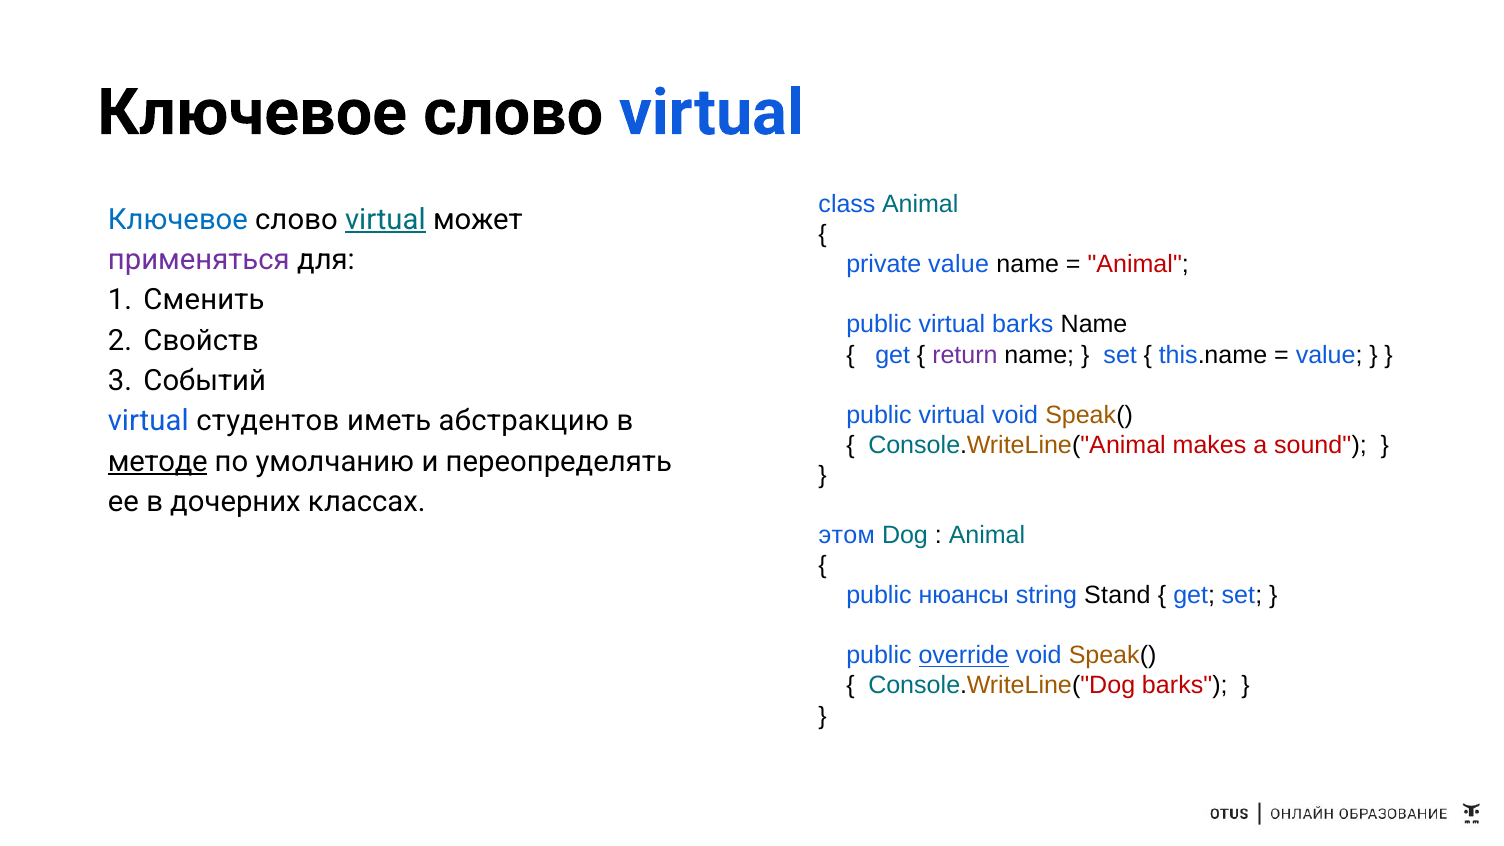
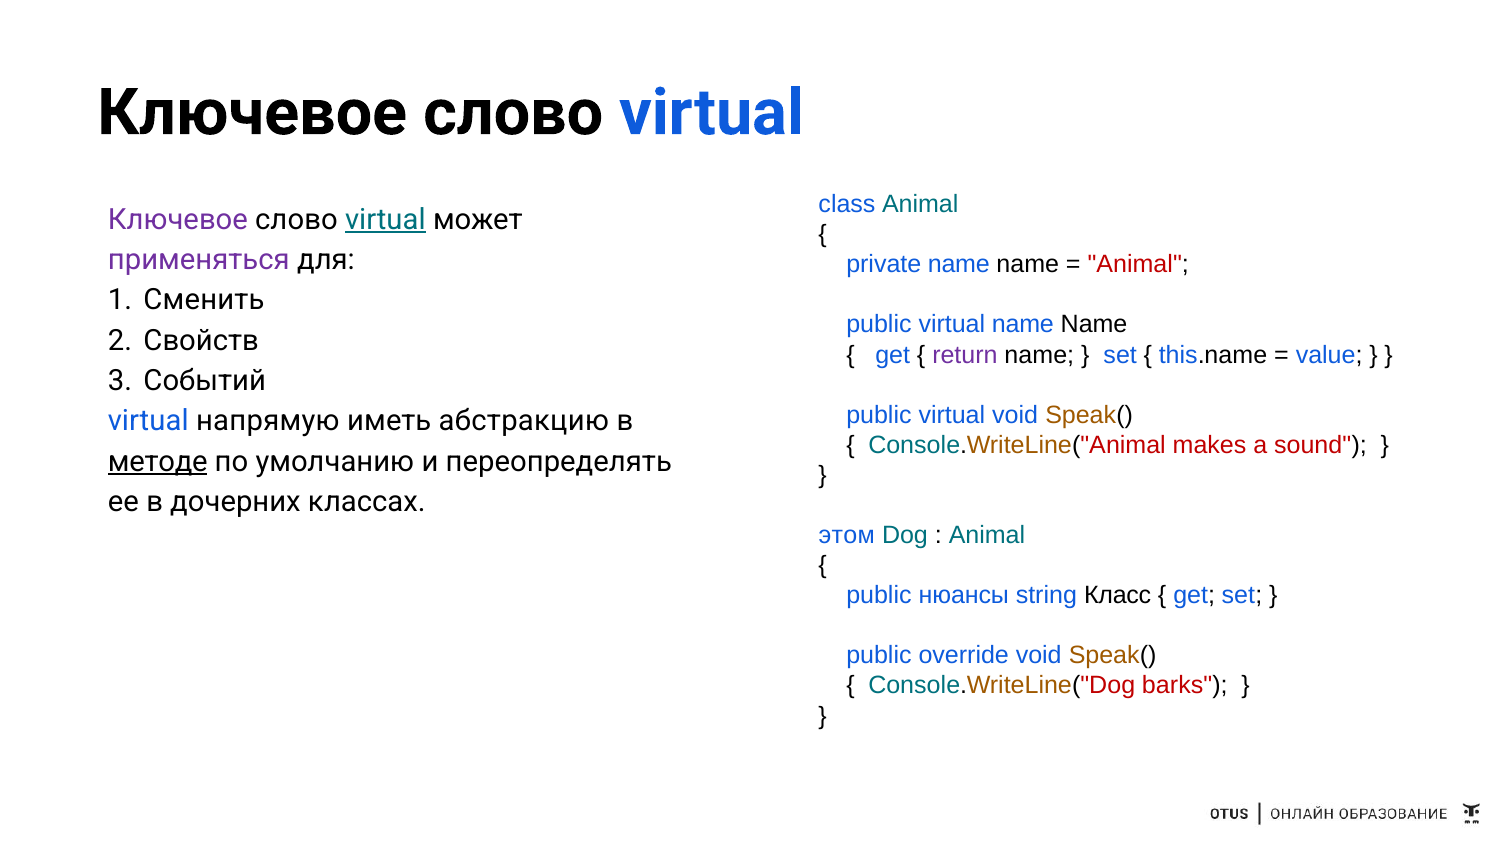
Ключевое colour: blue -> purple (178, 220)
private value: value -> name (959, 265)
virtual barks: barks -> name (1023, 325)
студентов: студентов -> напрямую (268, 421)
Stand: Stand -> Класс (1118, 595)
override underline: present -> none (964, 656)
